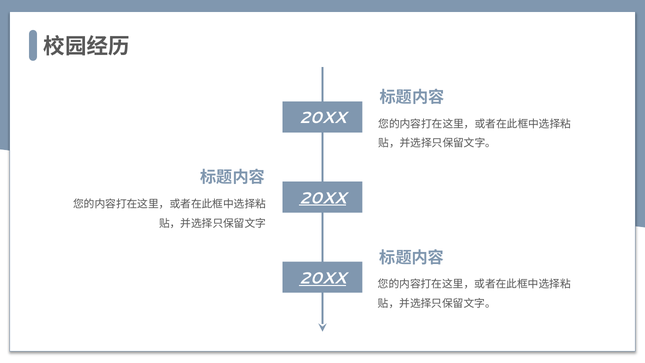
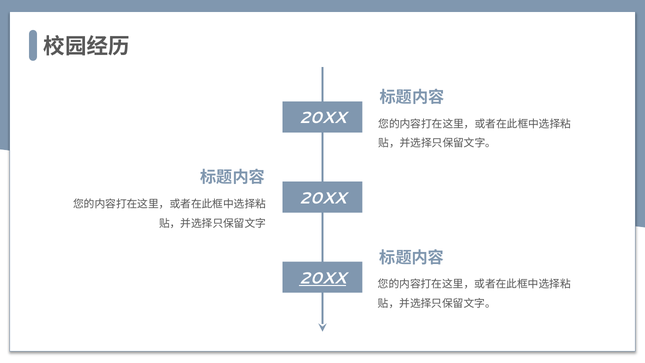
20XX underline: present -> none (322, 198)
